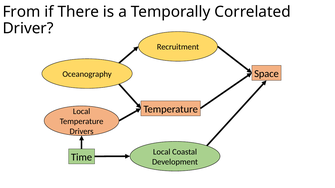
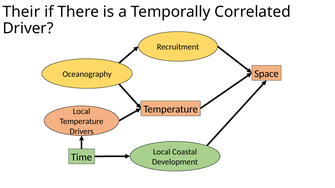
From: From -> Their (21, 12)
